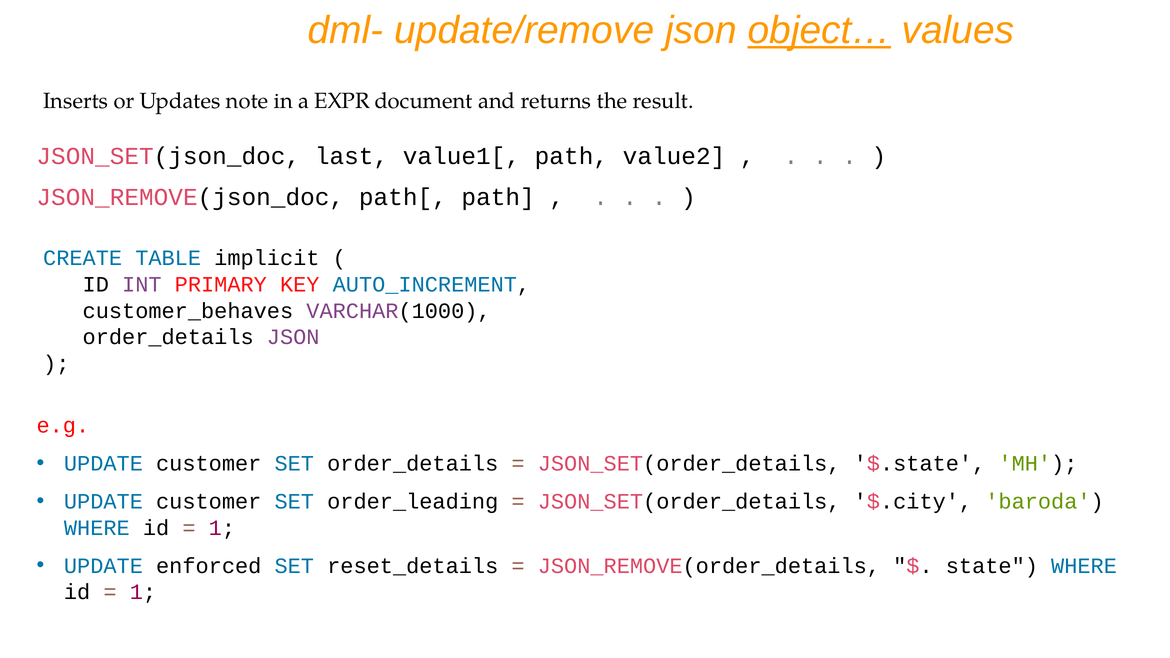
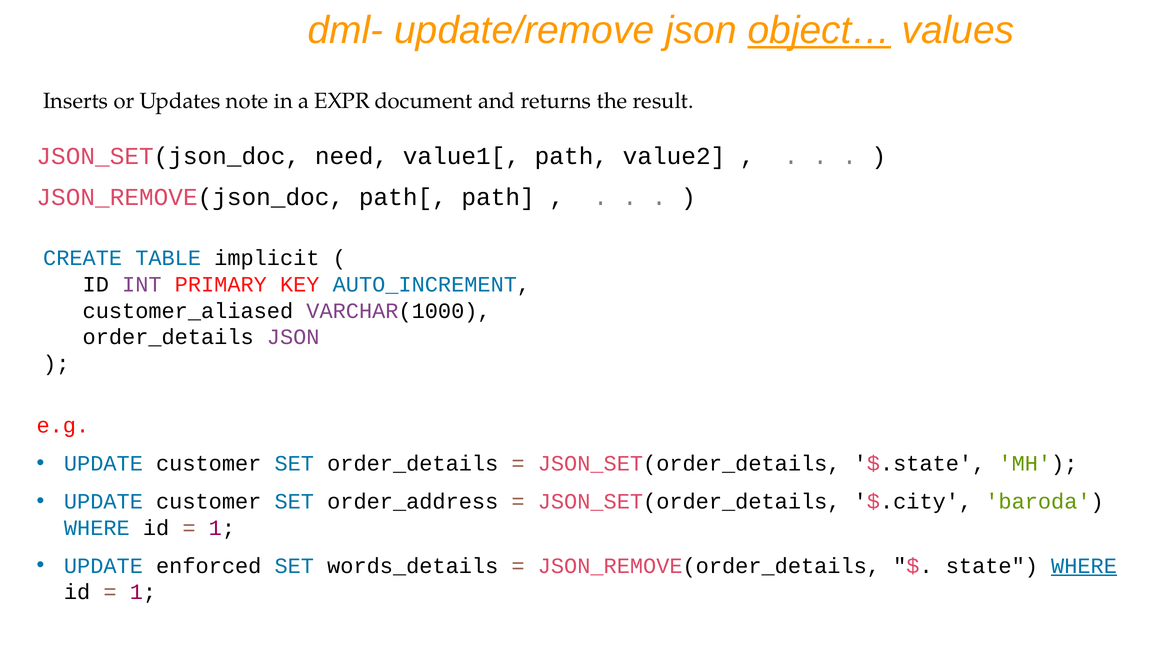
last: last -> need (352, 156)
customer_behaves: customer_behaves -> customer_aliased (188, 311)
order_leading: order_leading -> order_address (413, 502)
reset_details: reset_details -> words_details (413, 566)
WHERE underline: none -> present (1084, 566)
